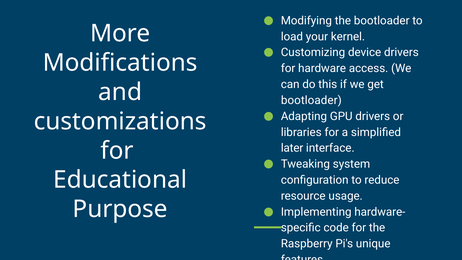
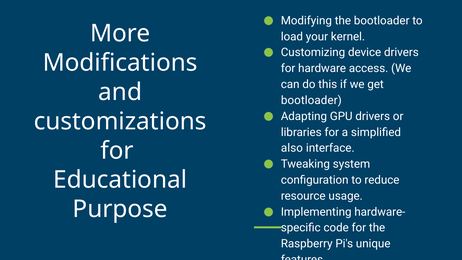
later: later -> also (292, 148)
